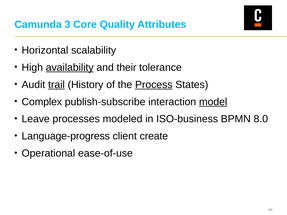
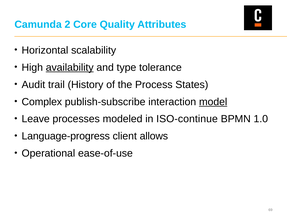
3: 3 -> 2 (67, 25)
their: their -> type (126, 67)
trail underline: present -> none (56, 85)
Process underline: present -> none (154, 85)
ISO-business: ISO-business -> ISO-continue (187, 119)
8.0: 8.0 -> 1.0 (261, 119)
create: create -> allows (154, 136)
